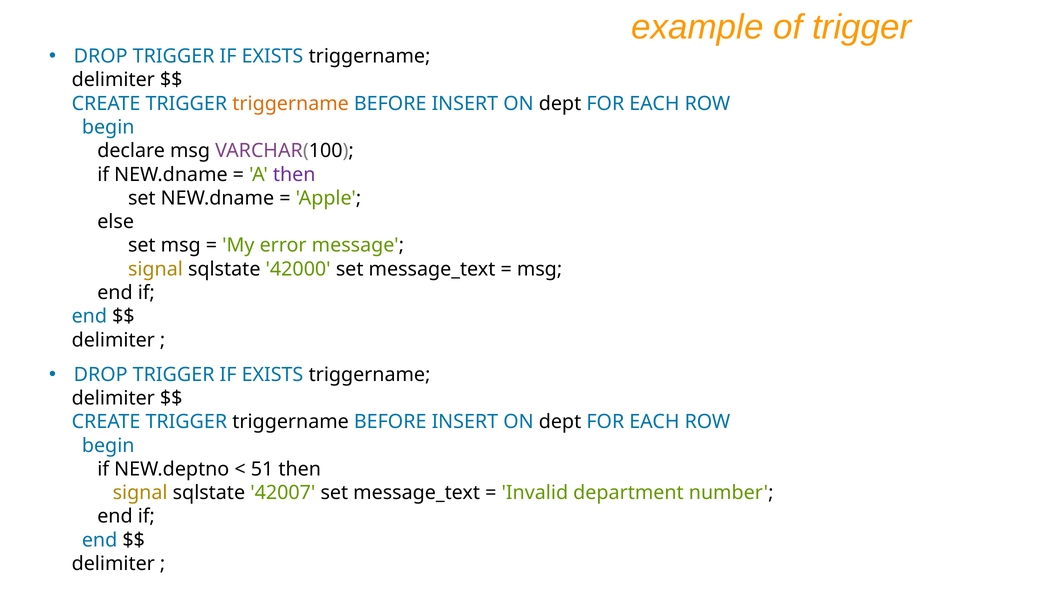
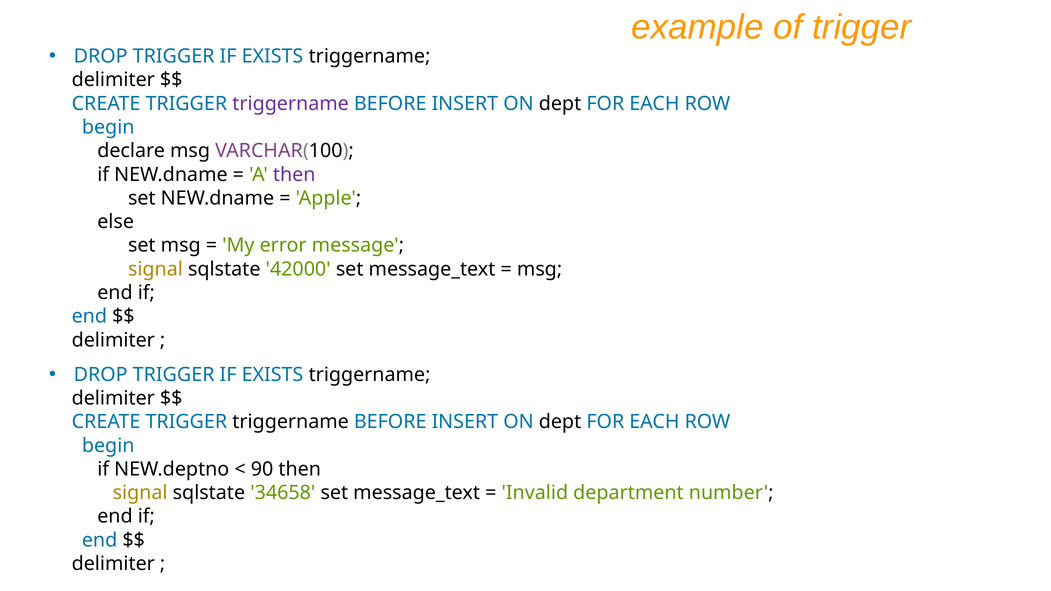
triggername colour: orange -> purple (291, 104)
51: 51 -> 90 (262, 469)
42007: 42007 -> 34658 (283, 493)
